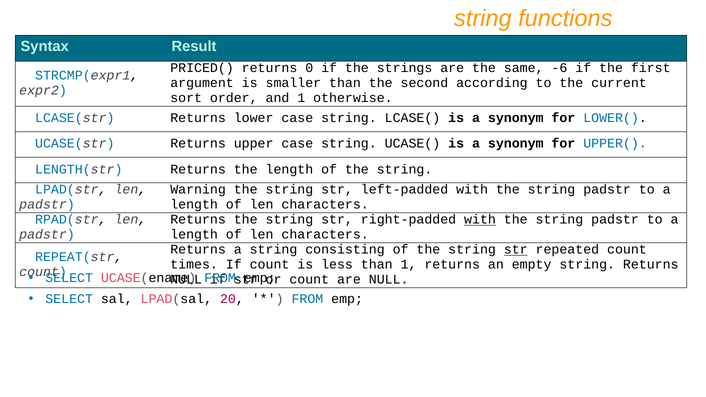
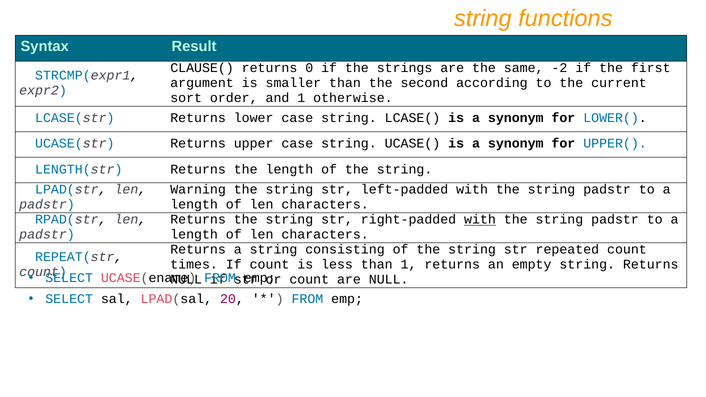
PRICED(: PRICED( -> CLAUSE( (202, 68)
-6: -6 -> -2 (559, 68)
str underline: present -> none (516, 250)
